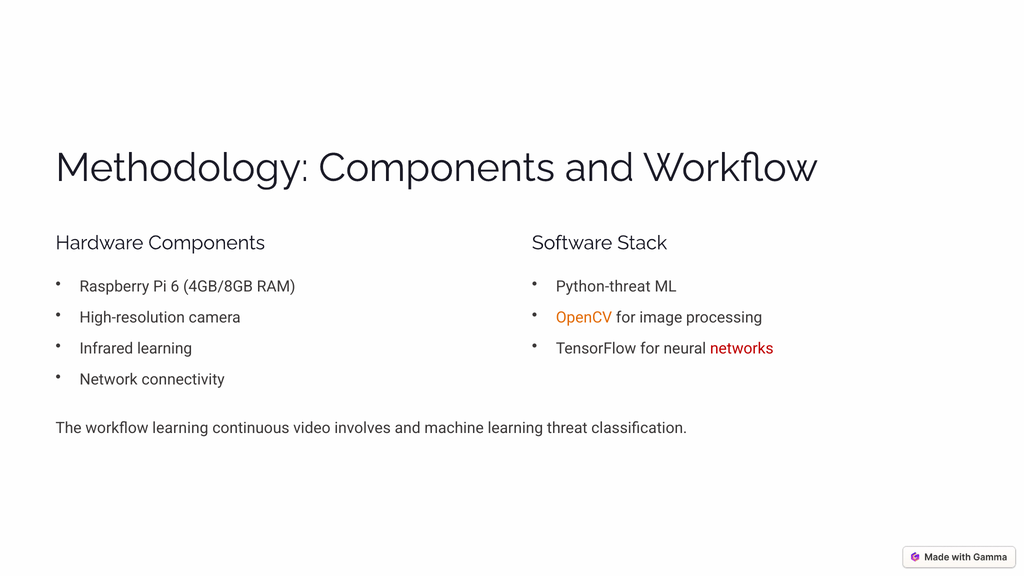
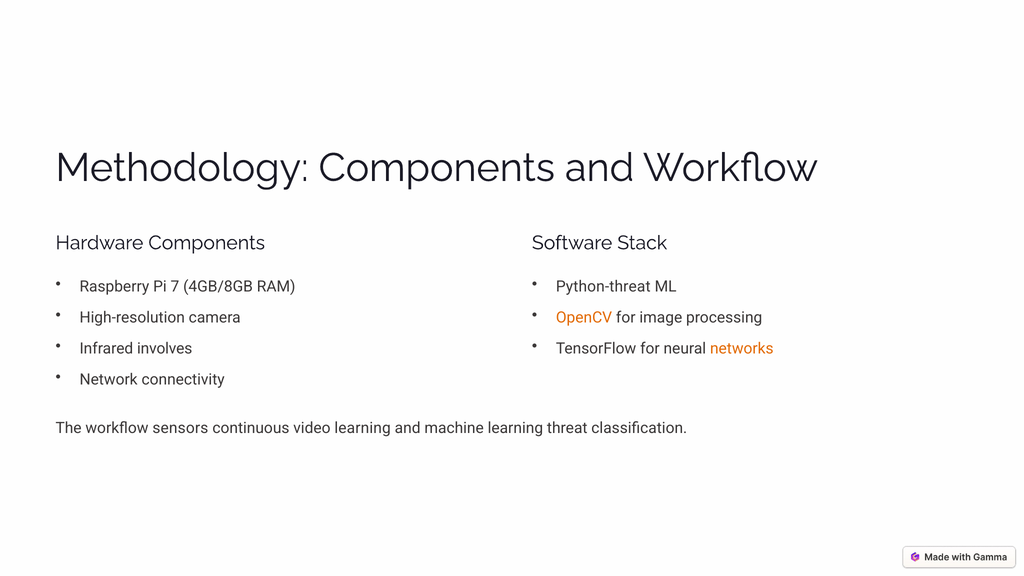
6: 6 -> 7 (175, 287)
Infrared learning: learning -> involves (165, 348)
networks colour: red -> orange (742, 348)
workflow learning: learning -> sensors (180, 428)
video involves: involves -> learning (363, 428)
